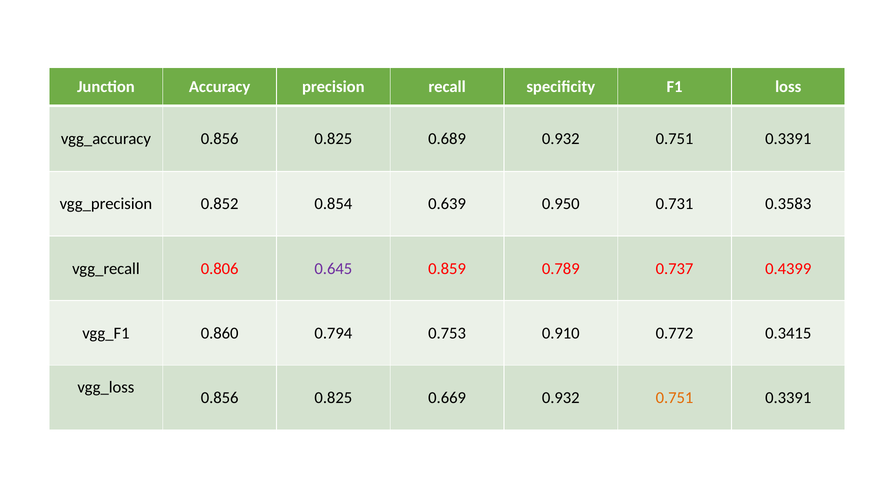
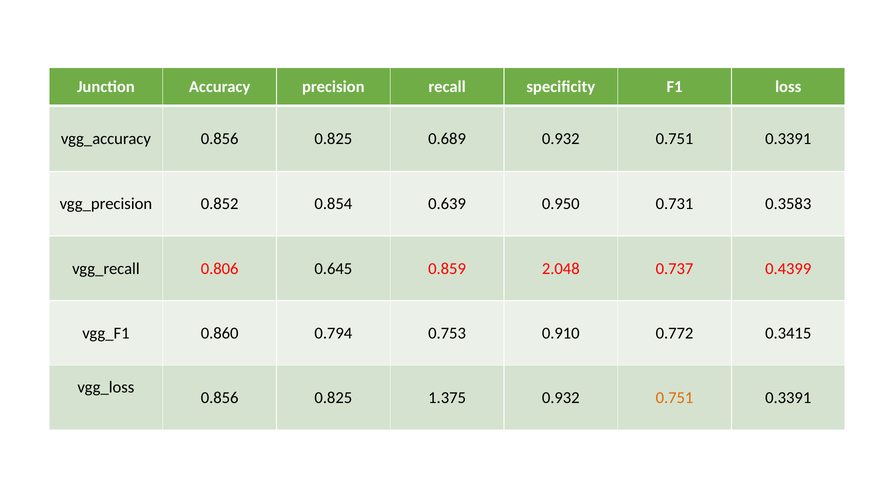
0.645 colour: purple -> black (333, 268)
0.789: 0.789 -> 2.048 (561, 268)
0.669: 0.669 -> 1.375 (447, 398)
